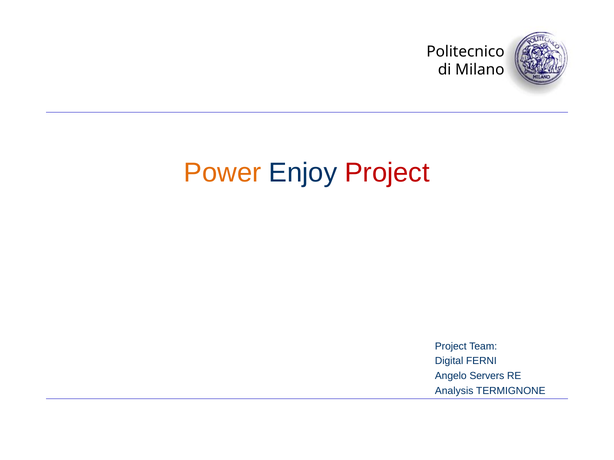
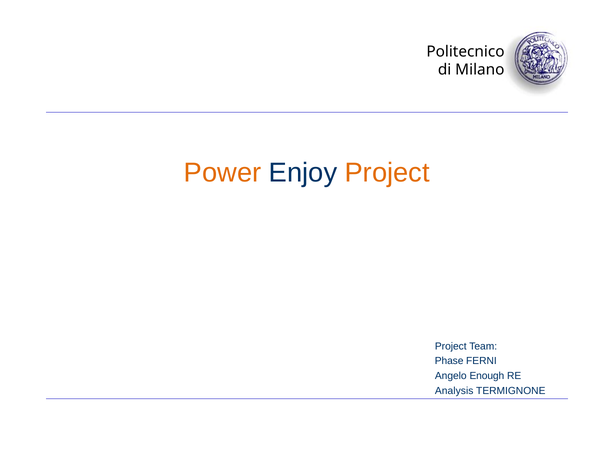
Project colour: red -> orange (387, 173)
Digital: Digital -> Phase (449, 361)
Servers: Servers -> Enough (487, 376)
